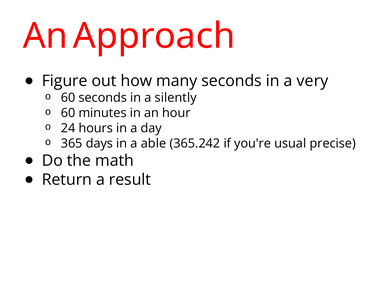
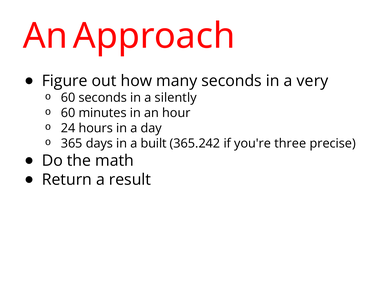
able: able -> built (154, 143)
usual: usual -> three (290, 143)
